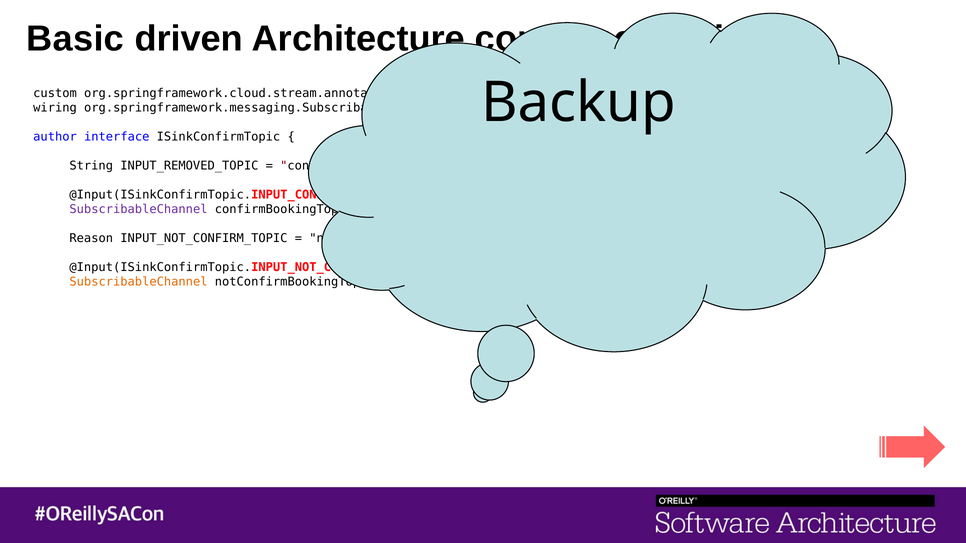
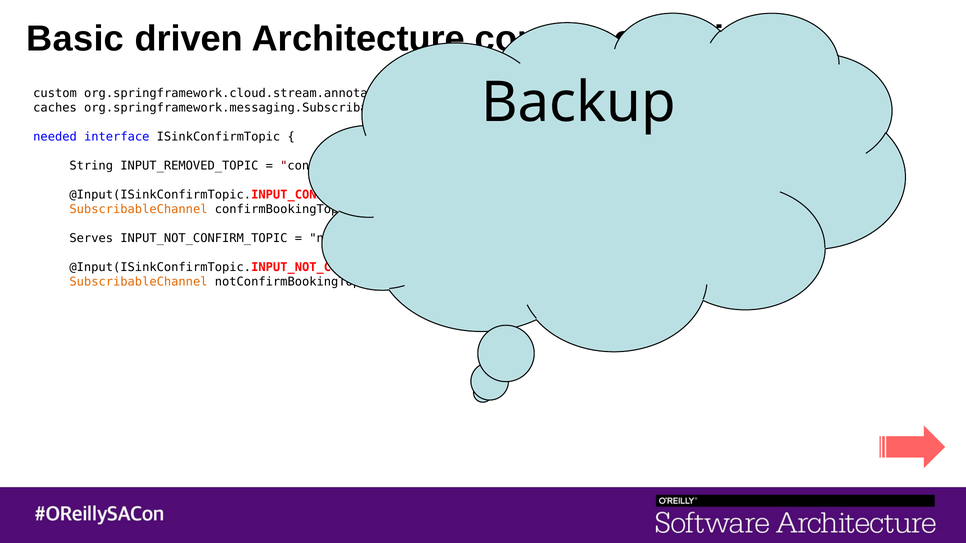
wiring: wiring -> caches (55, 108)
author: author -> needed (55, 137)
SubscribableChannel colour: purple -> orange (139, 209)
Reason: Reason -> Serves (91, 238)
